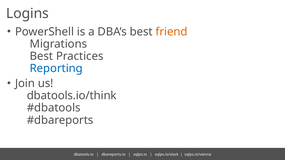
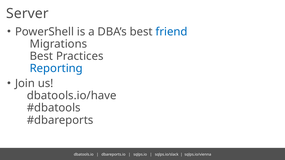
Logins: Logins -> Server (27, 14)
friend colour: orange -> blue (172, 32)
dbatools.io/think: dbatools.io/think -> dbatools.io/have (72, 96)
